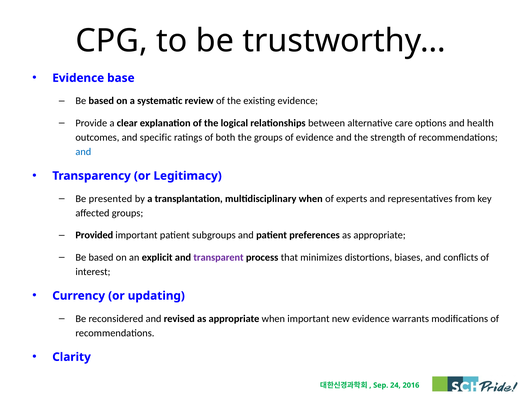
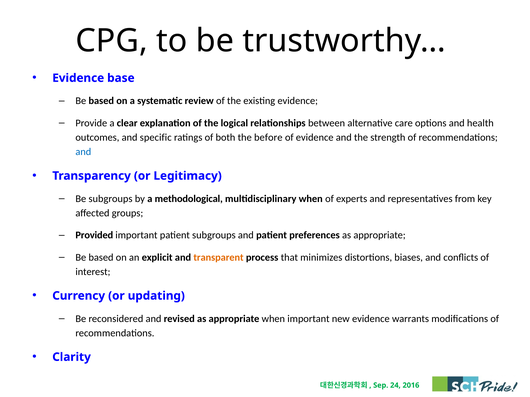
the groups: groups -> before (268, 138)
Be presented: presented -> subgroups (111, 199)
transplantation: transplantation -> methodological (189, 199)
transparent colour: purple -> orange (219, 258)
